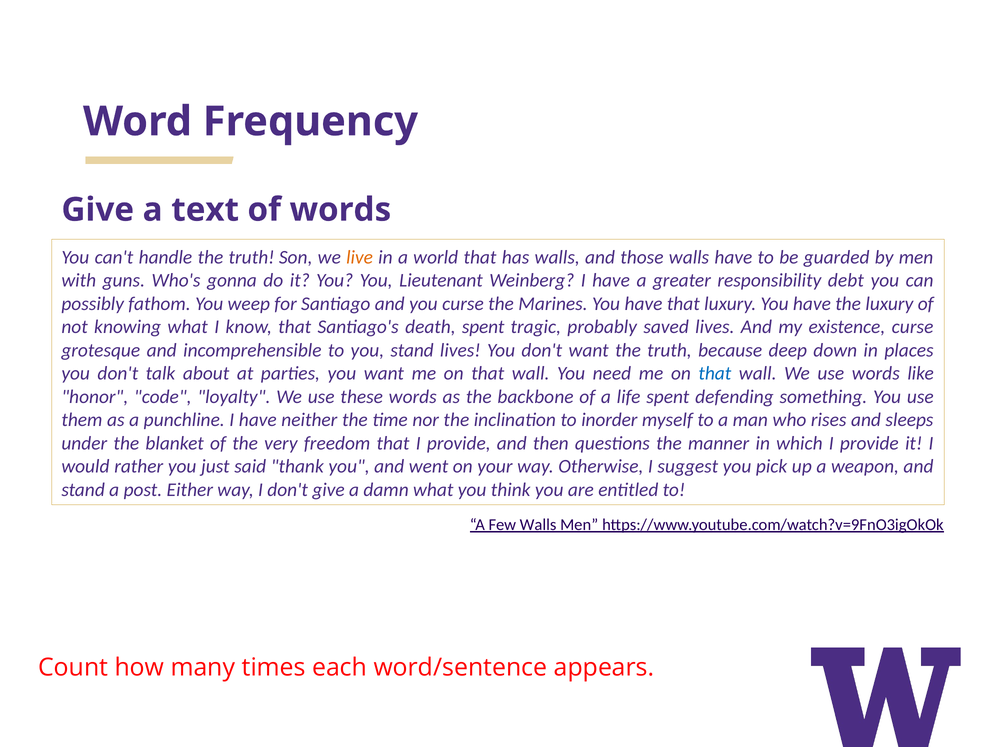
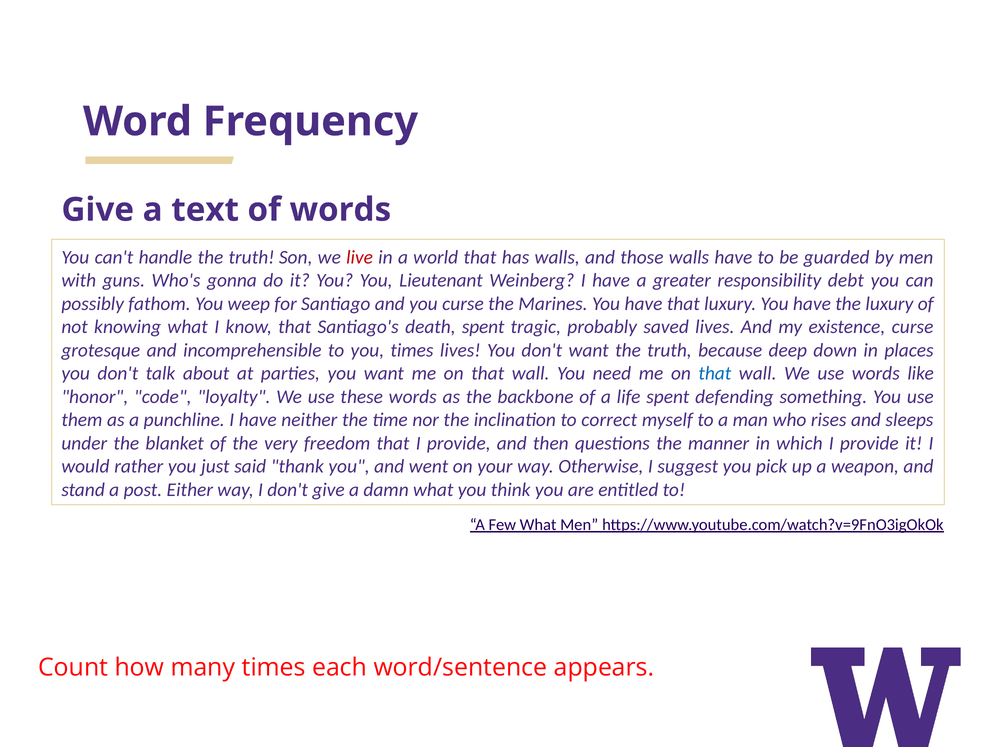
live colour: orange -> red (360, 257)
you stand: stand -> times (412, 350)
inorder: inorder -> correct (609, 420)
Few Walls: Walls -> What (538, 525)
